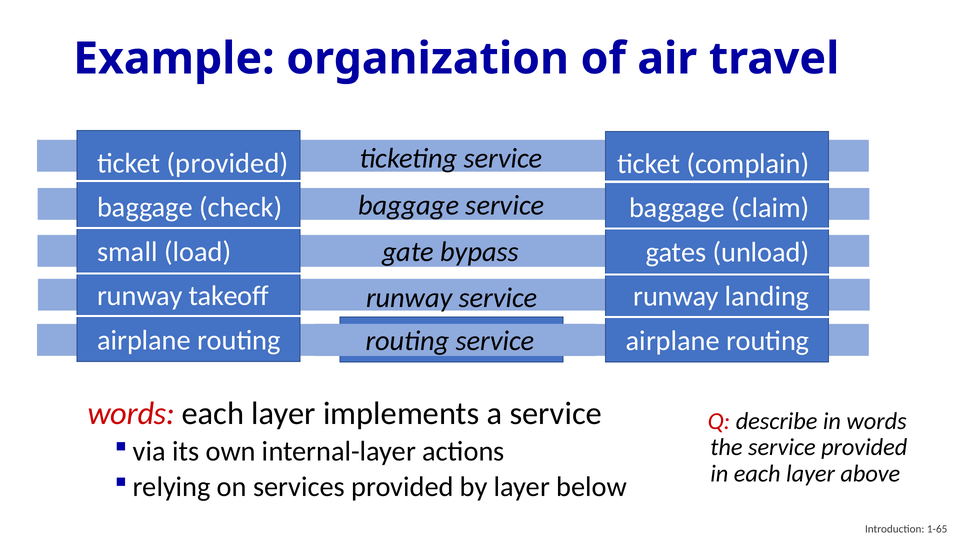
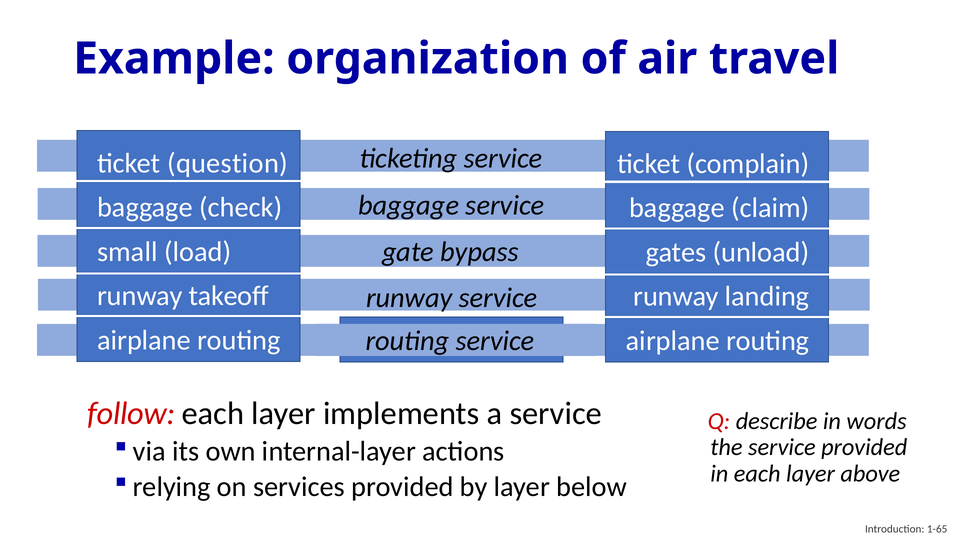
ticket provided: provided -> question (228, 163)
words: words -> follow (131, 414)
